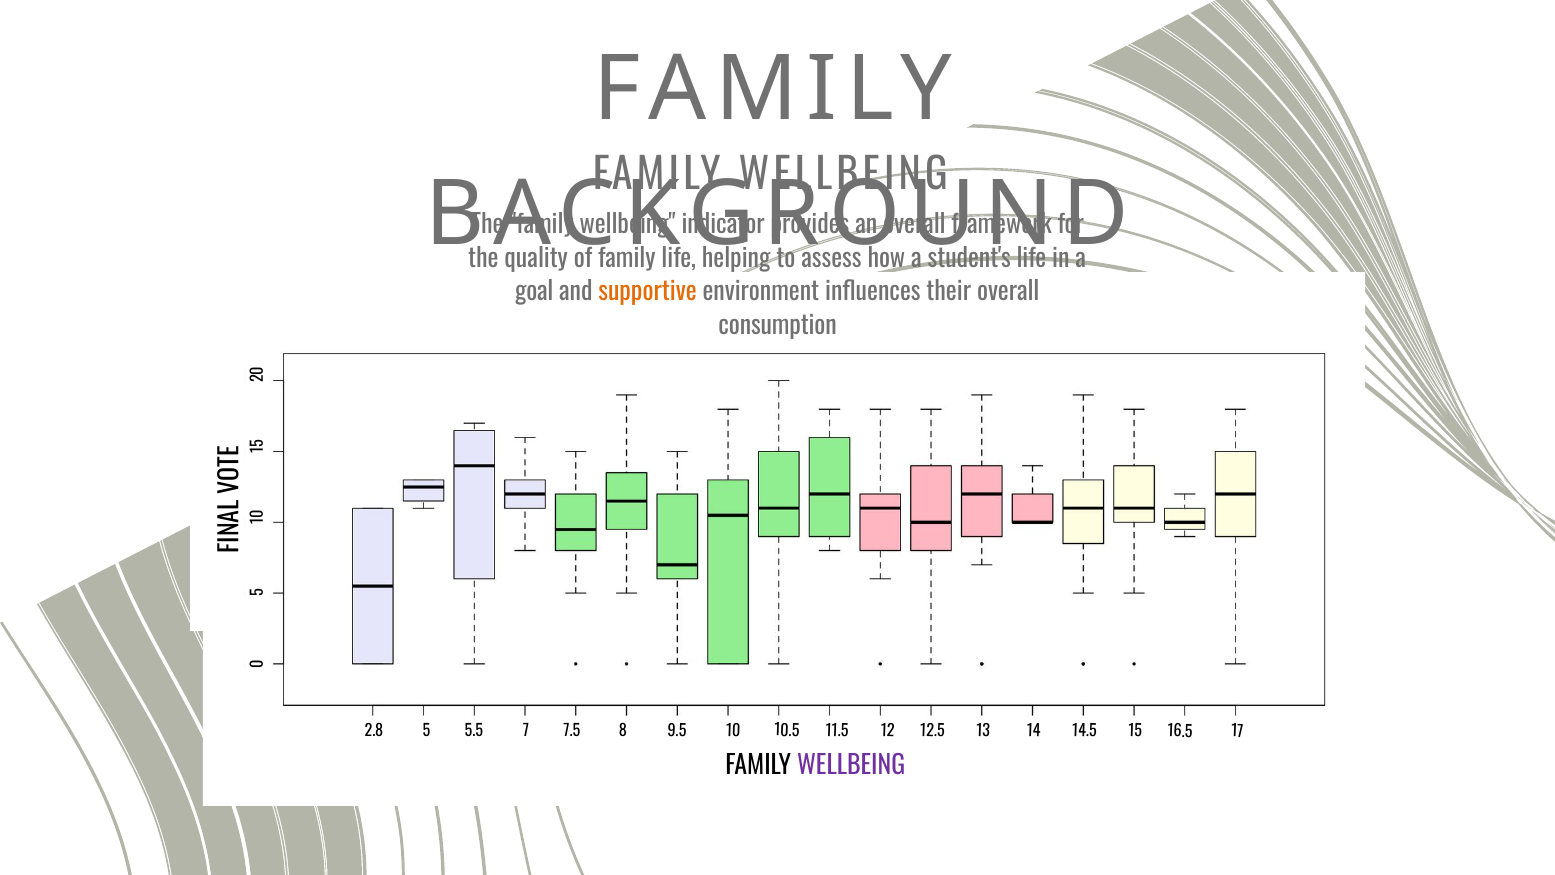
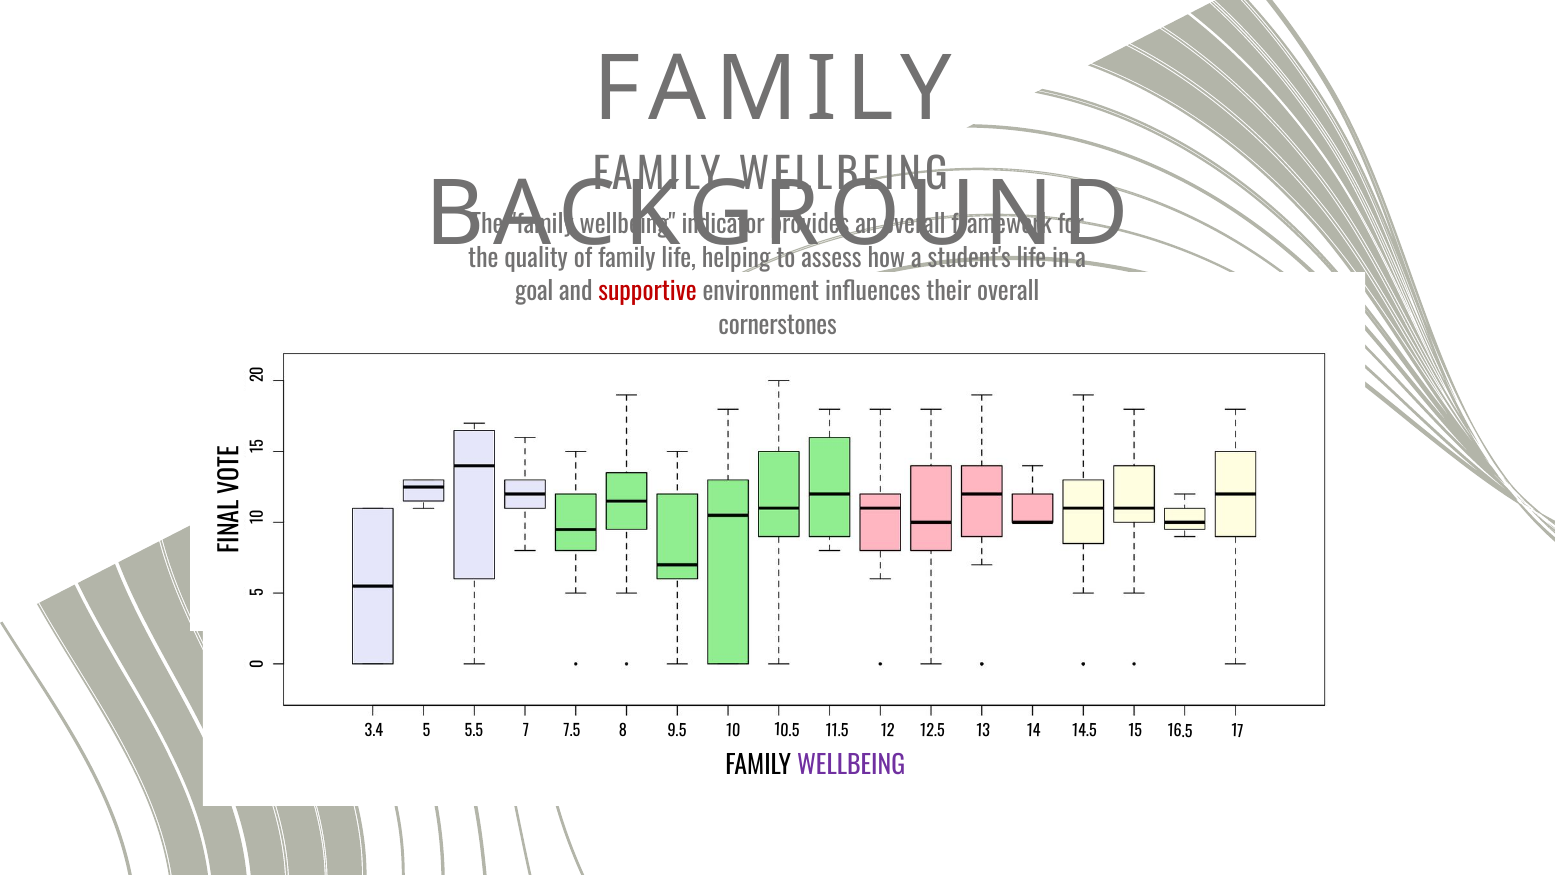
supportive colour: orange -> red (648, 292)
consumption: consumption -> cornerstones (778, 326)
2.8: 2.8 -> 3.4 (374, 731)
